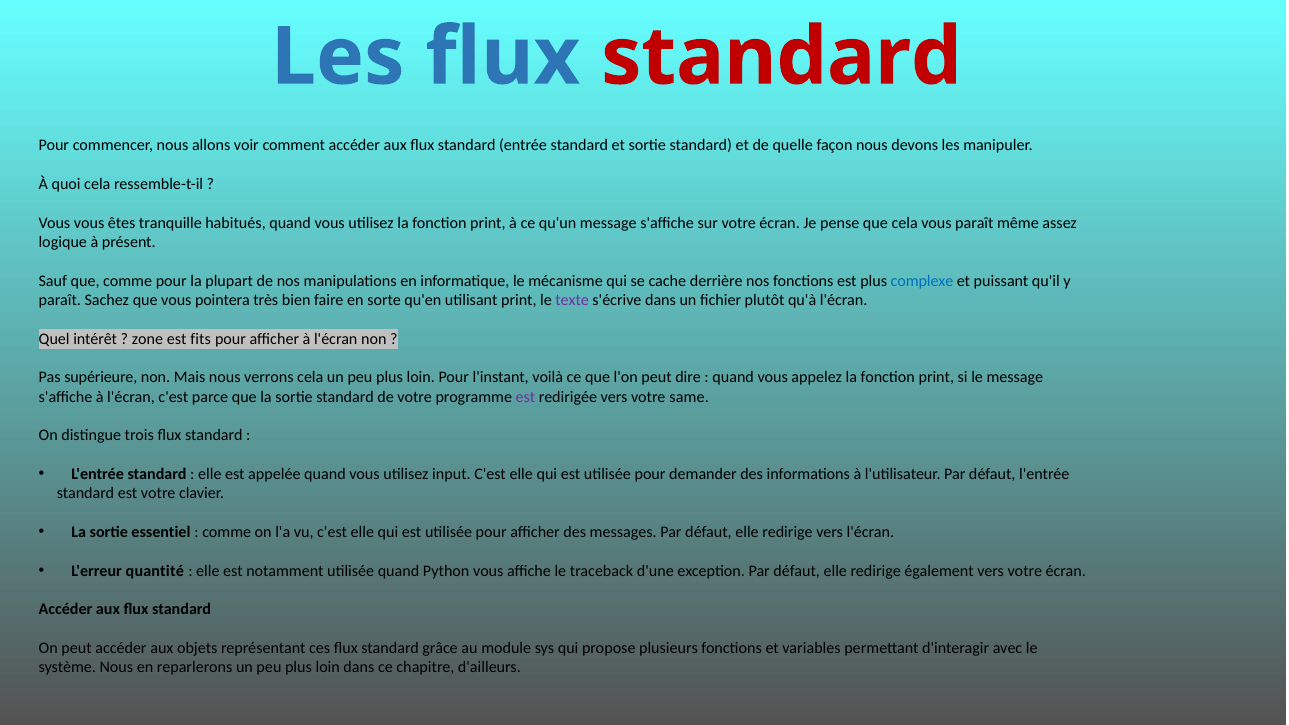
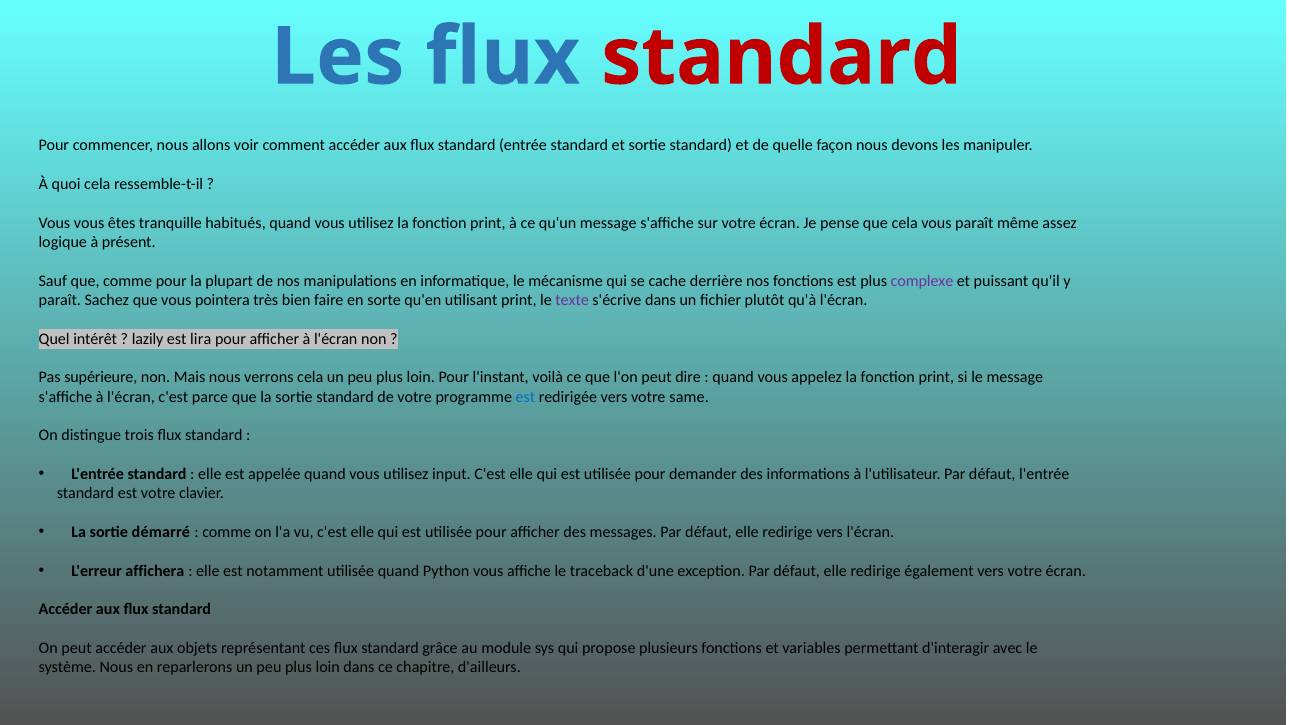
complexe colour: blue -> purple (922, 281)
zone: zone -> lazily (148, 339)
fits: fits -> lira (201, 339)
est colour: purple -> blue (525, 397)
essentiel: essentiel -> démarré (161, 532)
quantité: quantité -> affichera (155, 571)
